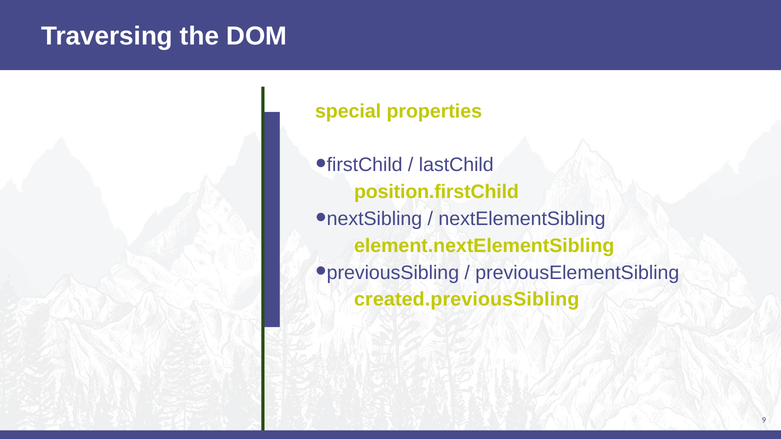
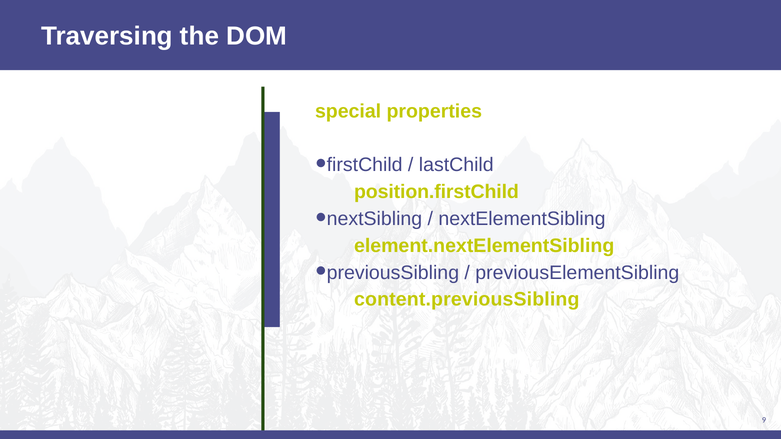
created.previousSibling: created.previousSibling -> content.previousSibling (467, 300)
